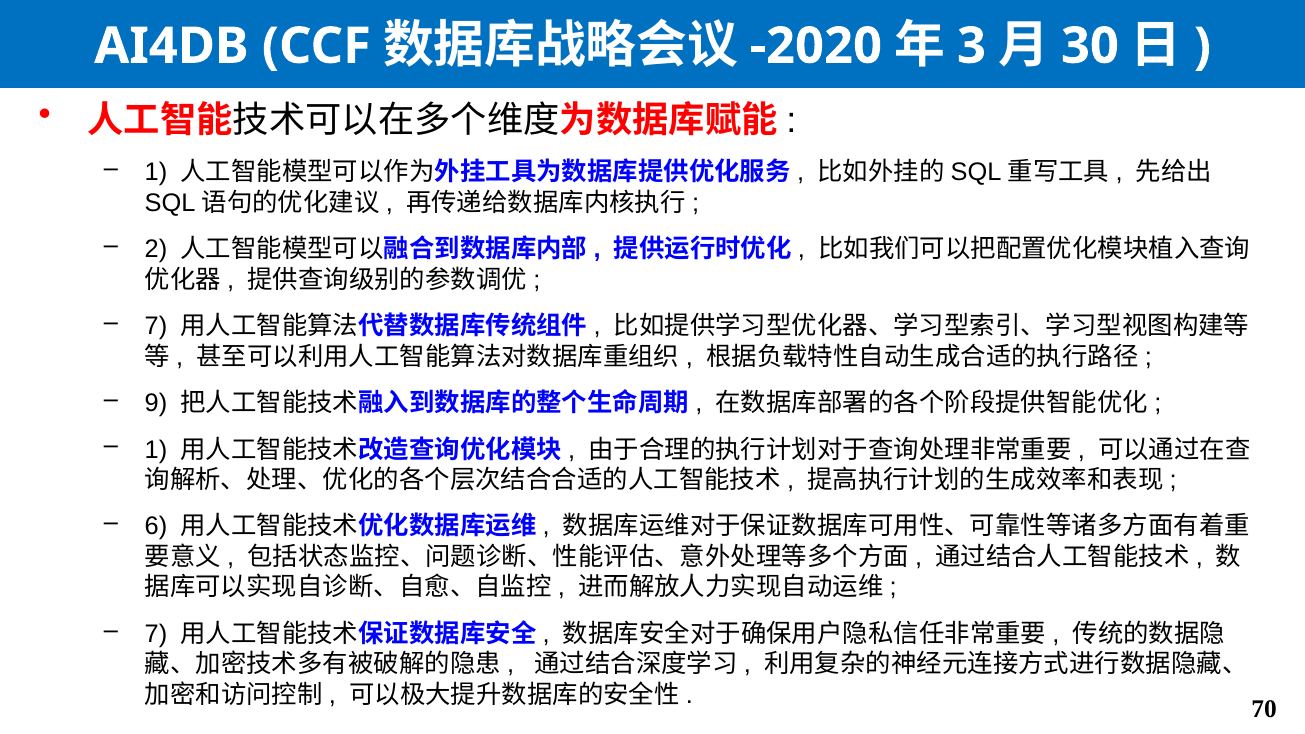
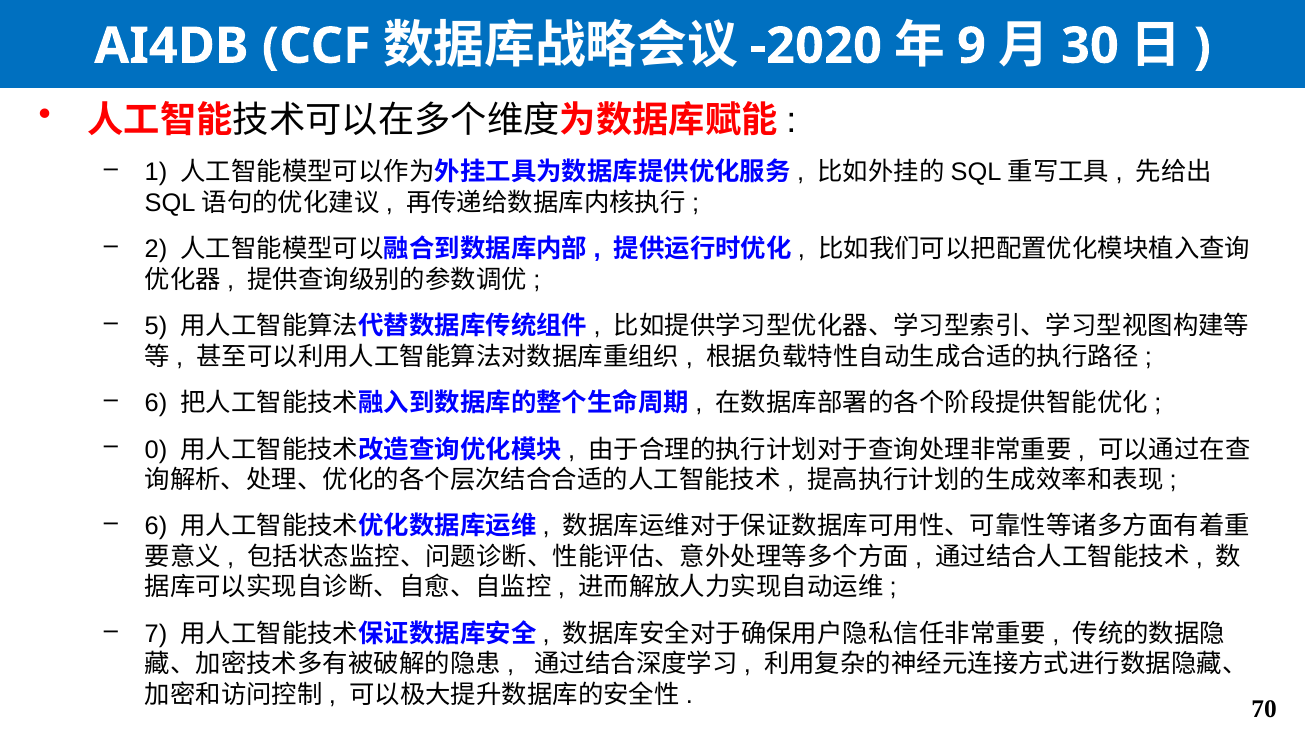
3: 3 -> 9 (972, 46)
7: 7 -> 5 (156, 326)
9: 9 -> 6 (156, 403)
1: 1 -> 0 (156, 450)
